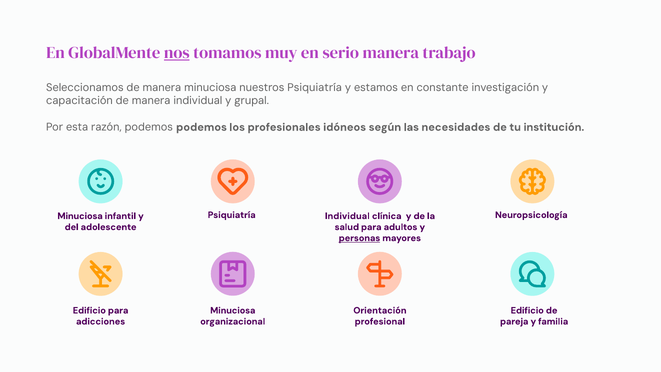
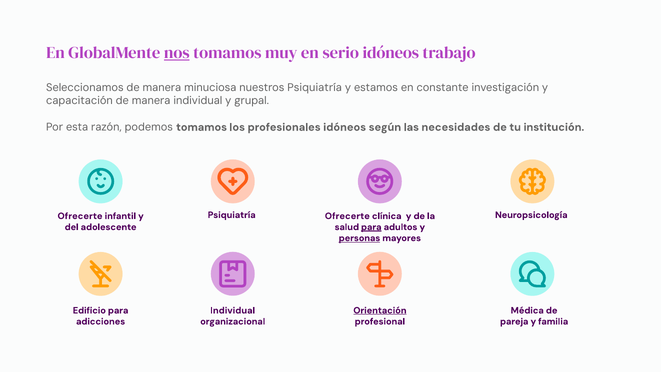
serio manera: manera -> idóneos (391, 53)
podemos podemos: podemos -> tomamos (202, 127)
Psiquiatría Individual: Individual -> Ofrecerte (347, 216)
Minuciosa: Minuciosa -> Ofrecerte (80, 216)
para underline: none -> present (371, 227)
Minuciosa: Minuciosa -> Individual (233, 310)
Orientación underline: none -> present (380, 310)
Edificio: Edificio -> Médica (527, 310)
